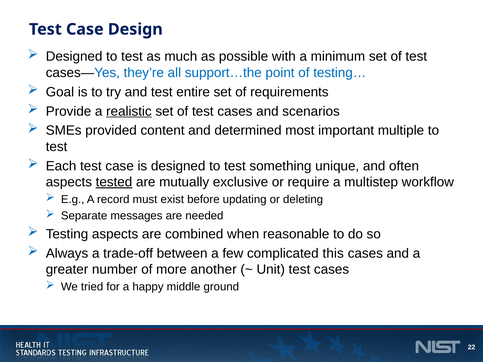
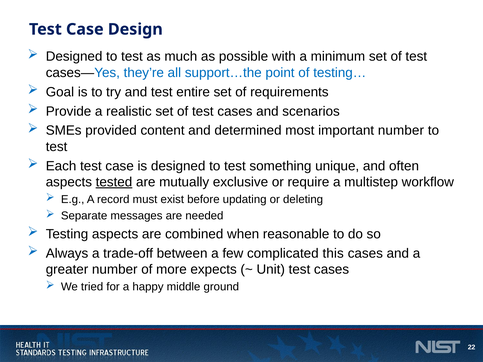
realistic underline: present -> none (129, 111)
important multiple: multiple -> number (401, 131)
another: another -> expects (214, 270)
